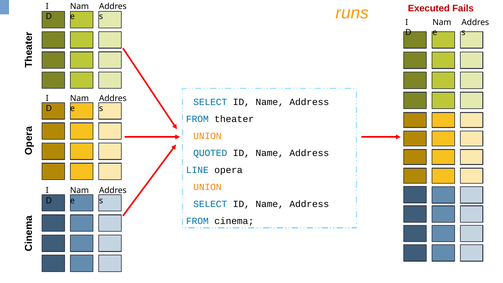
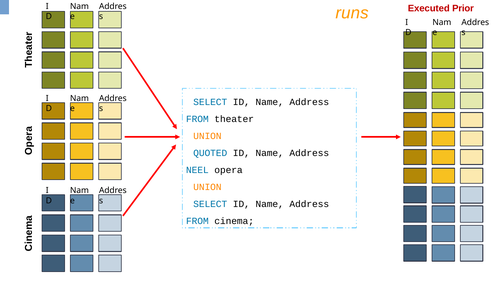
Fails: Fails -> Prior (463, 8)
LINE: LINE -> NEEL (197, 170)
